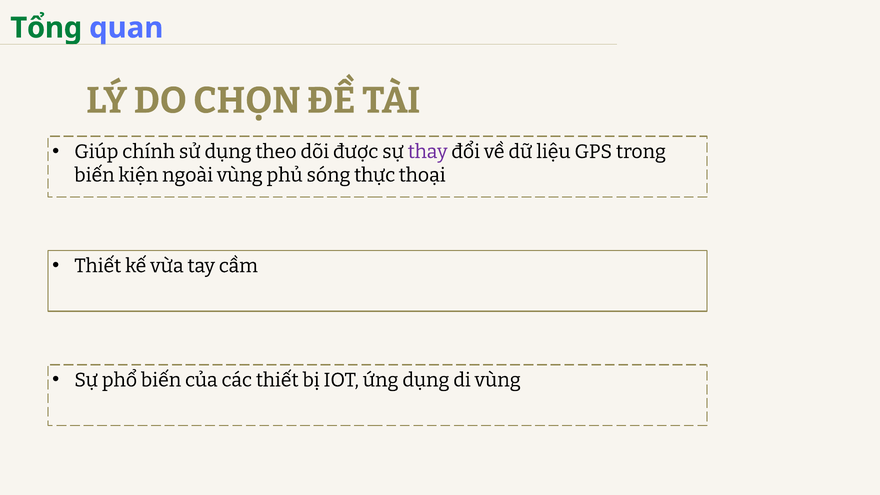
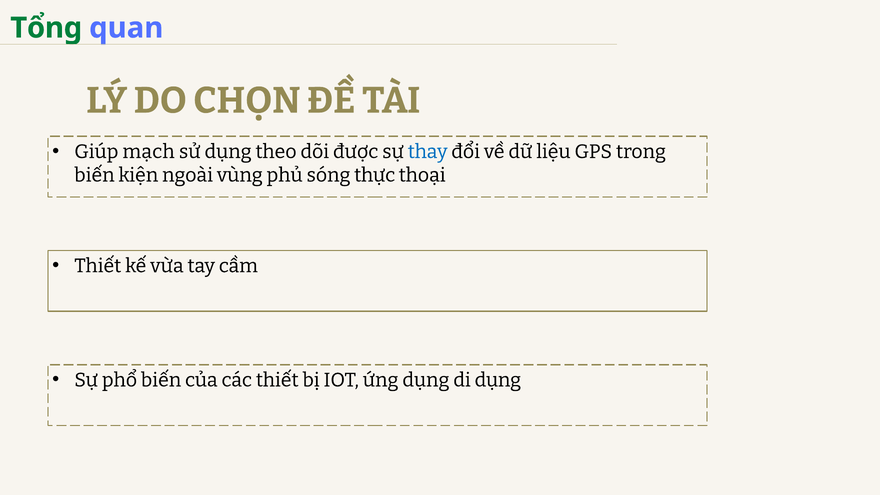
chính: chính -> mạch (149, 152)
thay colour: purple -> blue (428, 152)
di vùng: vùng -> dụng (498, 380)
